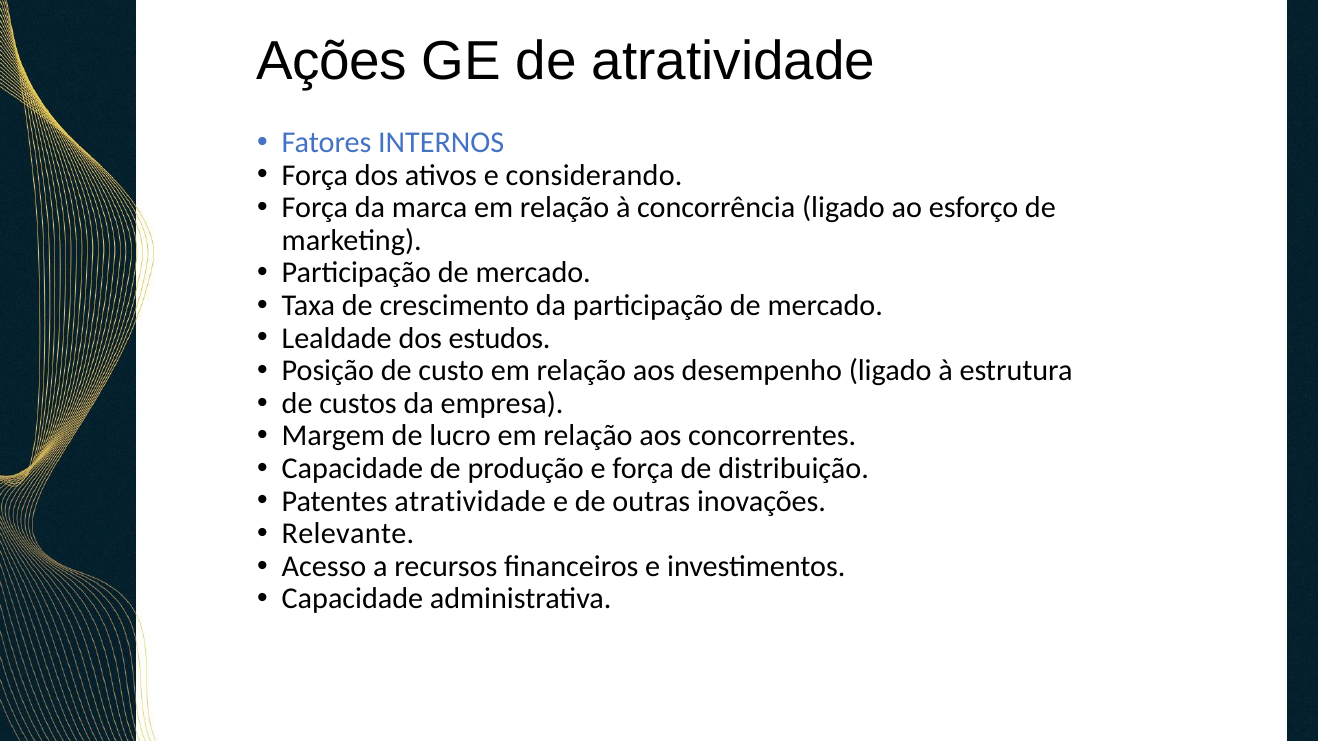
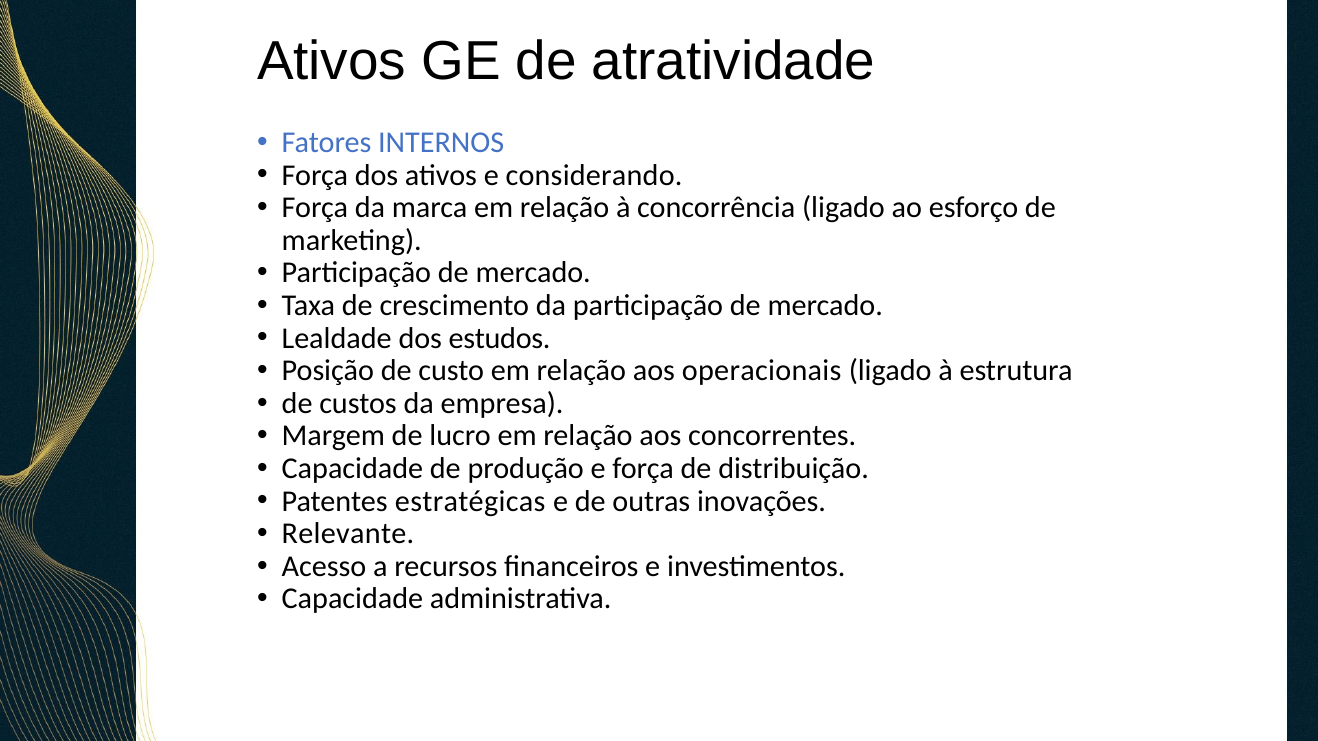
Ações: Ações -> Ativos (332, 61)
desempenho: desempenho -> operacionais (762, 371)
Patentes atratividade: atratividade -> estratégicas (470, 501)
